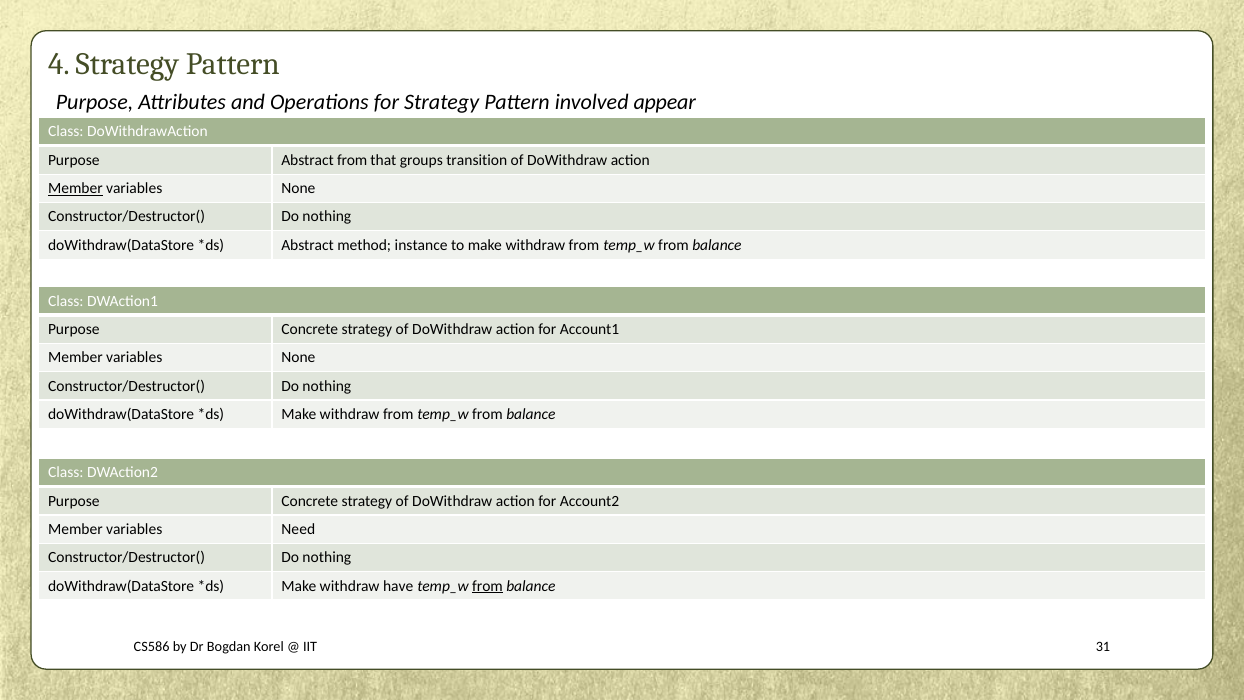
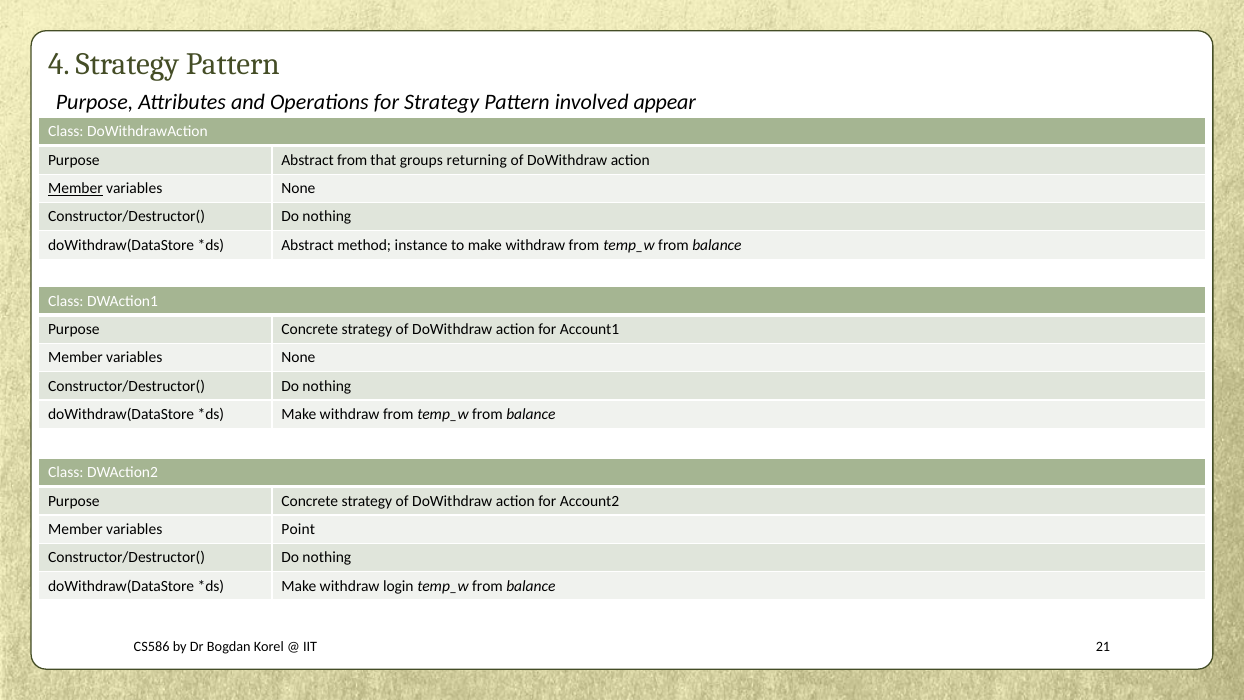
transition: transition -> returning (477, 160)
Need: Need -> Point (298, 529)
have: have -> login (398, 586)
from underline: present -> none (488, 586)
31: 31 -> 21 (1103, 646)
